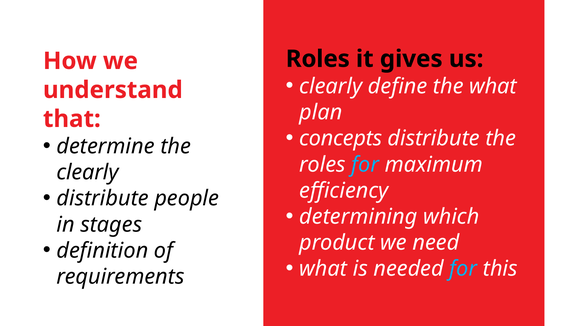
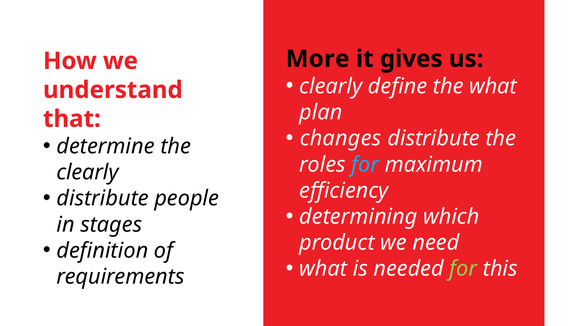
Roles: Roles -> More (318, 59)
concepts: concepts -> changes (340, 139)
for colour: light blue -> light green (463, 269)
